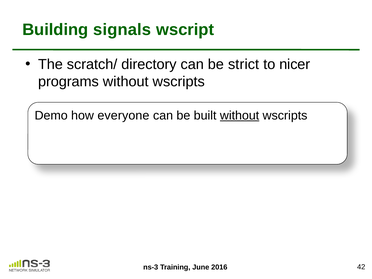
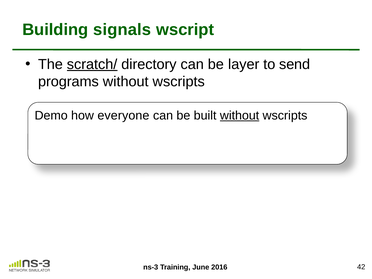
scratch/ underline: none -> present (92, 64)
strict: strict -> layer (244, 64)
nicer: nicer -> send (295, 64)
